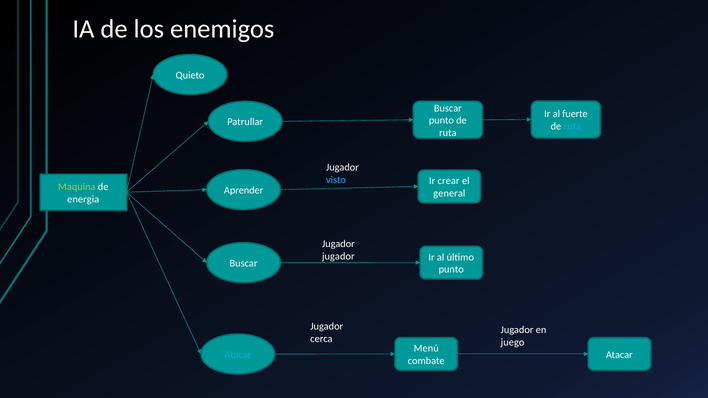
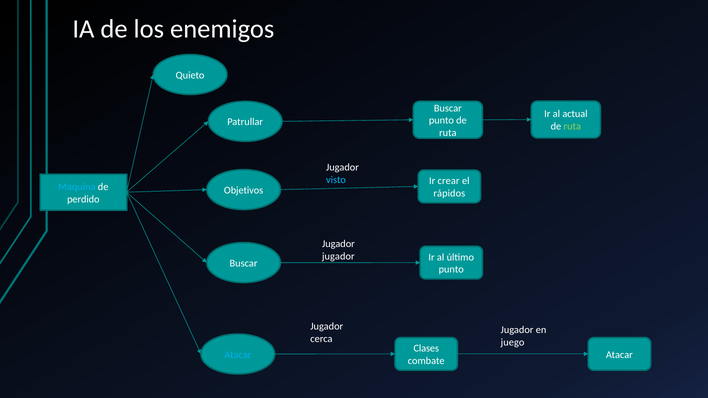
fuerte: fuerte -> actual (575, 114)
ruta colour: light blue -> light green (572, 127)
Maquina colour: light green -> light blue (77, 187)
Aprender: Aprender -> Objetivos (244, 190)
general: general -> rápidos (449, 194)
energia: energia -> perdido (83, 199)
Menú: Menú -> Clases (426, 349)
